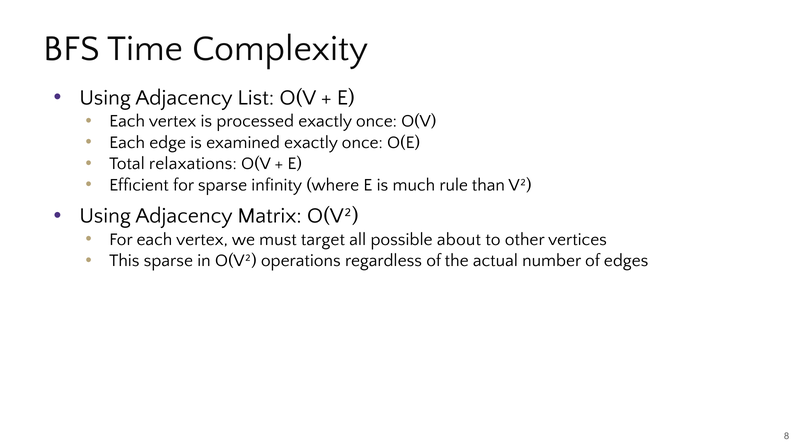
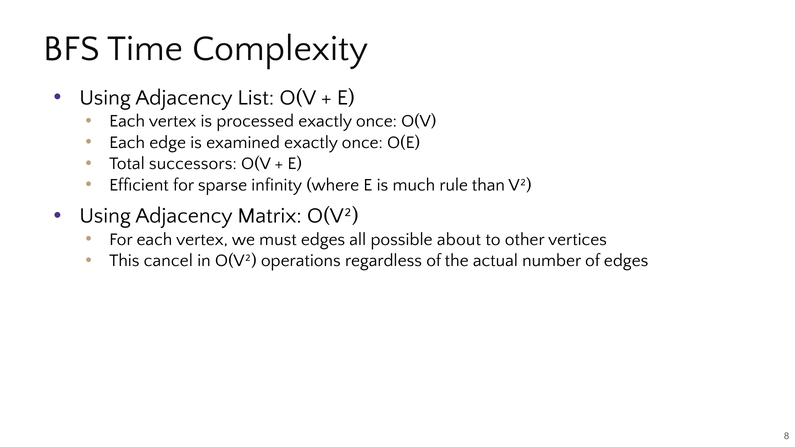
relaxations: relaxations -> successors (193, 164)
must target: target -> edges (323, 239)
This sparse: sparse -> cancel (168, 261)
